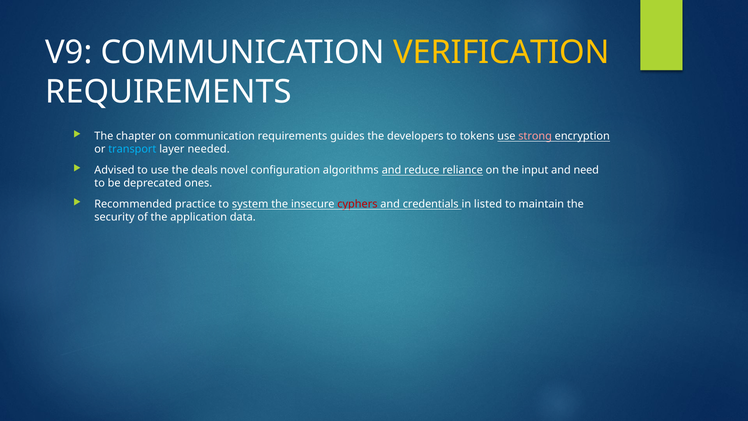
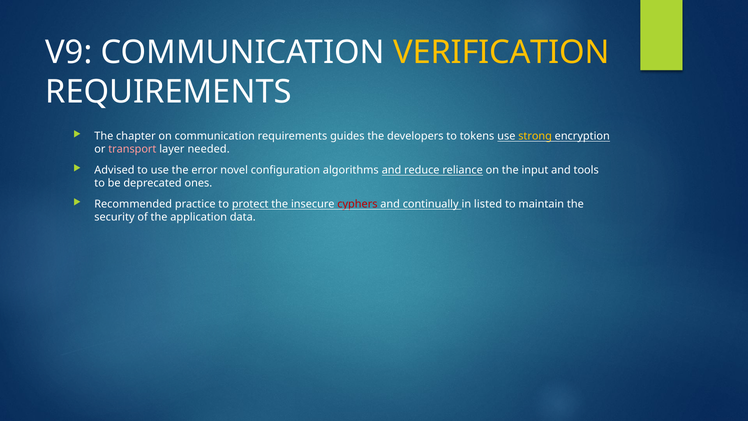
strong colour: pink -> yellow (535, 136)
transport colour: light blue -> pink (132, 149)
deals: deals -> error (204, 170)
need: need -> tools (586, 170)
system: system -> protect (250, 204)
credentials: credentials -> continually (431, 204)
